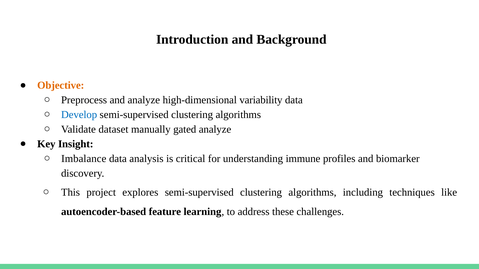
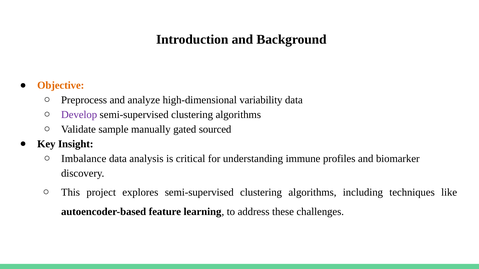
Develop colour: blue -> purple (79, 115)
dataset: dataset -> sample (114, 130)
gated analyze: analyze -> sourced (215, 130)
